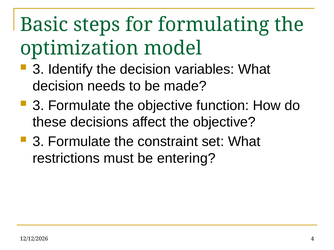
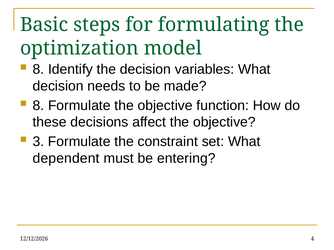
3: 3 -> 8 (38, 69)
3: 3 -> 8 (38, 106)
restrictions: restrictions -> dependent (66, 159)
